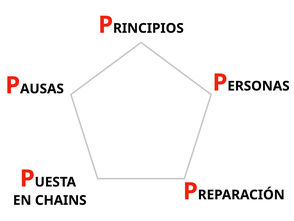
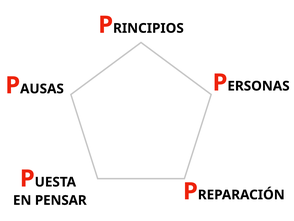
CHAINS: CHAINS -> PENSAR (61, 200)
